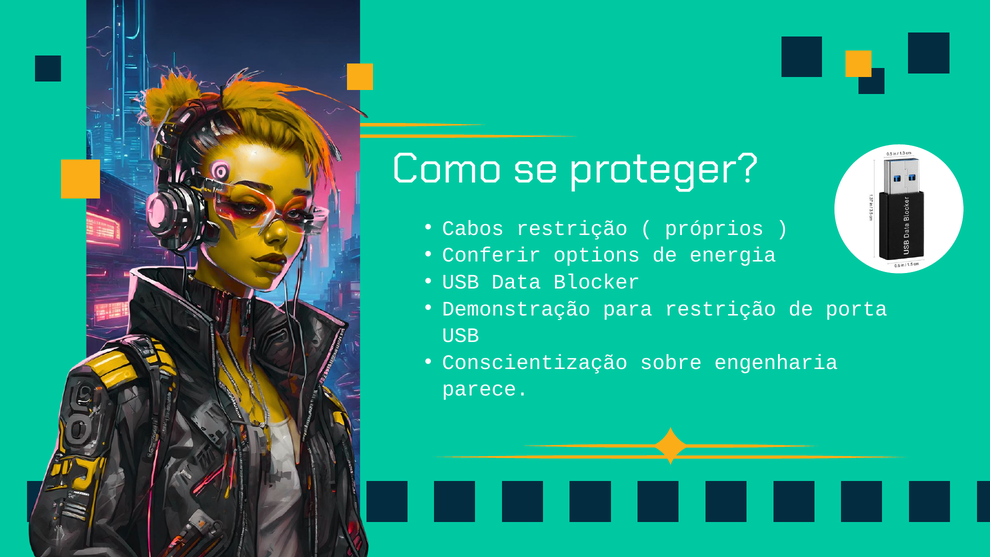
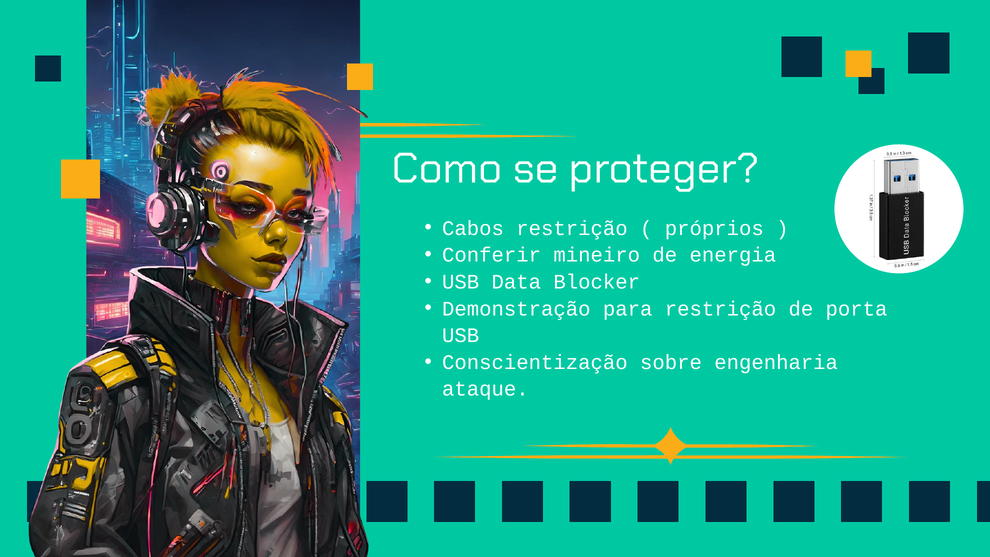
options: options -> mineiro (597, 255)
parece: parece -> ataque (485, 389)
